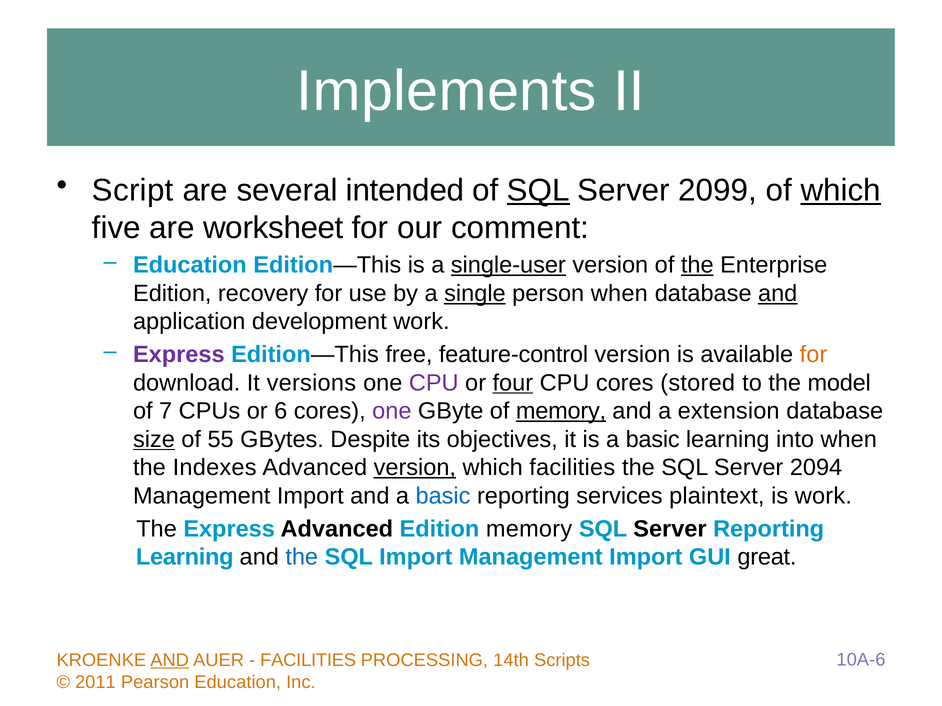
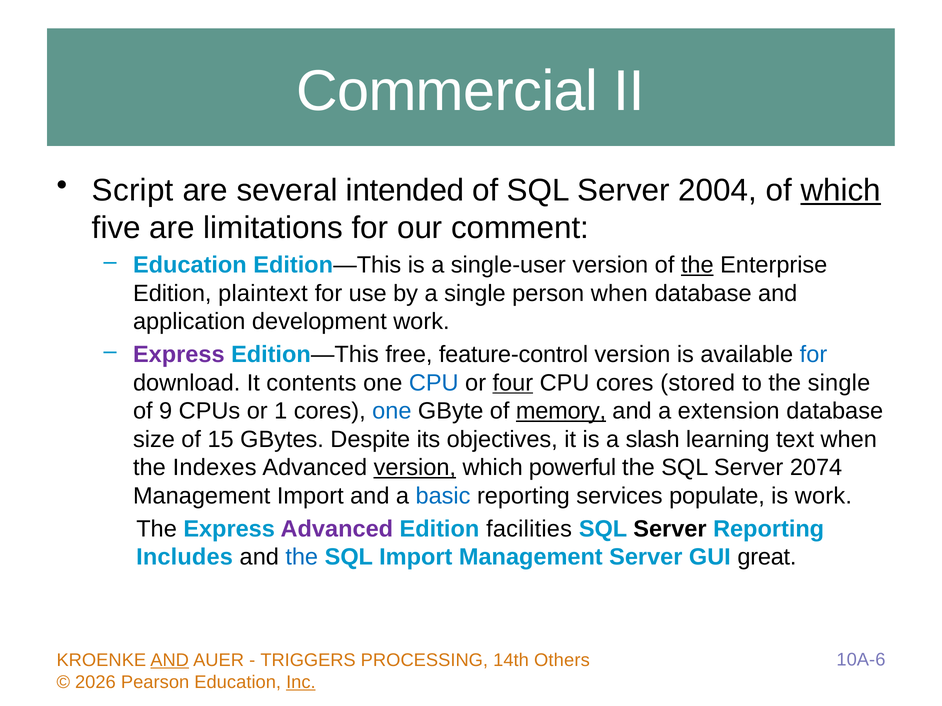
Implements: Implements -> Commercial (447, 91)
SQL underline: present -> none (538, 191)
2099: 2099 -> 2004 (718, 191)
worksheet: worksheet -> limitations (273, 228)
single-user underline: present -> none (508, 265)
recovery: recovery -> plaintext (263, 294)
single underline: present -> none (475, 294)
and underline: present -> none (778, 294)
for colour: orange -> blue (813, 355)
versions: versions -> contents (311, 383)
CPU colour: purple -> blue (434, 383)
the model: model -> single (839, 383)
7: 7 -> 9 (166, 411)
6: 6 -> 1 (281, 411)
one colour: purple -> blue (392, 411)
size underline: present -> none (154, 440)
55: 55 -> 15 (221, 440)
is a basic: basic -> slash (653, 440)
into: into -> text (795, 440)
which facilities: facilities -> powerful (572, 468)
2094: 2094 -> 2074 (816, 468)
plaintext: plaintext -> populate (717, 496)
Advanced colour: black -> purple (337, 529)
Edition memory: memory -> facilities (529, 529)
Learning: Learning -> Includes (185, 557)
Import: Import -> Server (646, 557)
FACILITIES: FACILITIES -> TRIGGERS (308, 661)
Scripts: Scripts -> Others (562, 661)
2011: 2011 -> 2026 (95, 683)
Inc underline: none -> present (301, 683)
